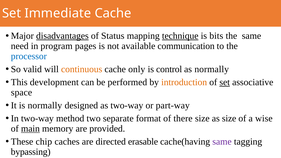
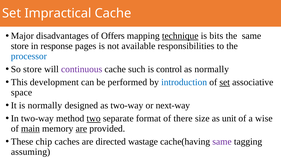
Immediate: Immediate -> Impractical (58, 13)
disadvantages underline: present -> none (62, 36)
Status: Status -> Offers (113, 36)
need: need -> store (20, 46)
program: program -> response (57, 46)
communication: communication -> responsibilities (186, 46)
So valid: valid -> store (32, 69)
continuous colour: orange -> purple (82, 69)
only: only -> such (137, 69)
introduction colour: orange -> blue (184, 82)
part-way: part-way -> next-way (173, 105)
two underline: none -> present (94, 118)
as size: size -> unit (229, 118)
are underline: none -> present (81, 129)
erasable: erasable -> wastage (143, 142)
bypassing: bypassing -> assuming (31, 152)
